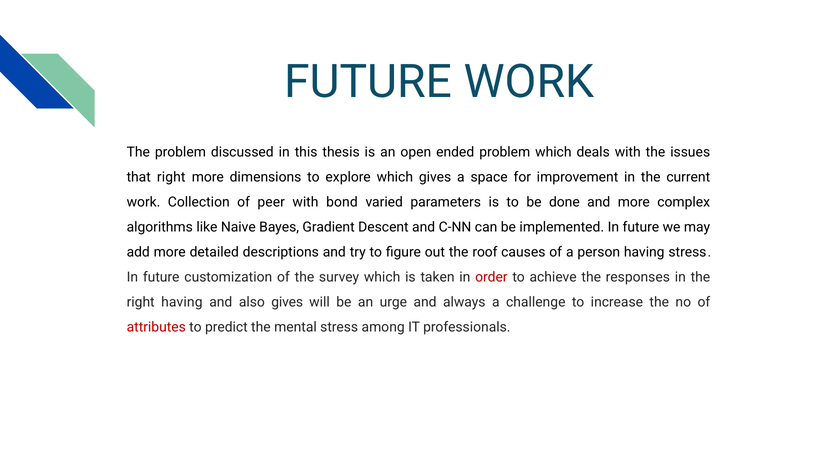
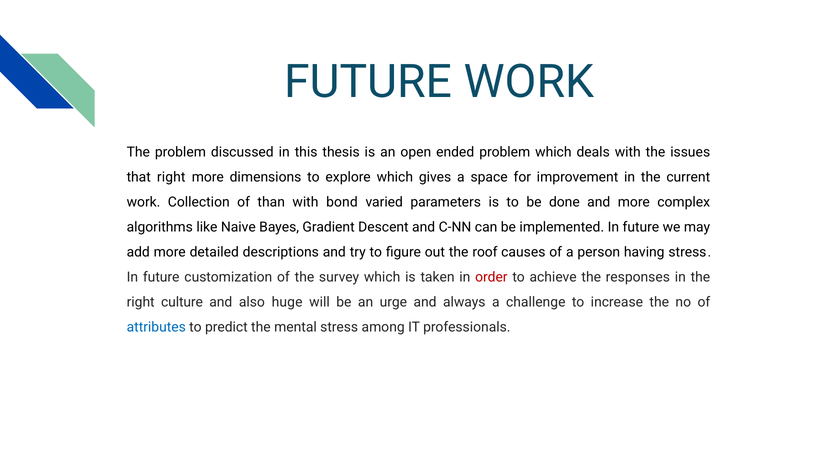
peer: peer -> than (271, 202)
right having: having -> culture (182, 302)
also gives: gives -> huge (287, 302)
attributes colour: red -> blue (156, 327)
